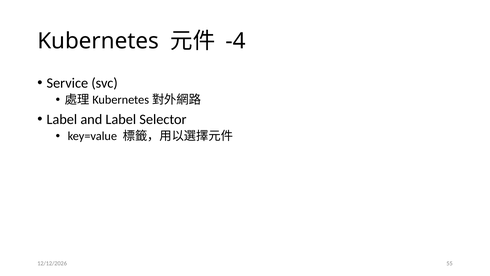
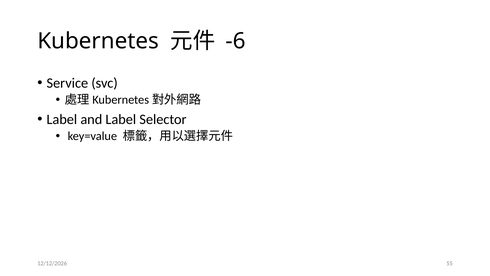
-4: -4 -> -6 (236, 41)
